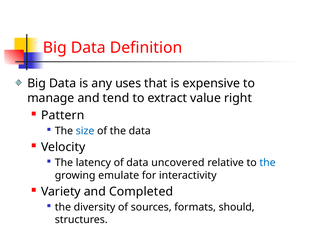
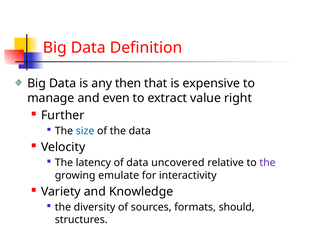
uses: uses -> then (128, 84)
tend: tend -> even (116, 98)
Pattern: Pattern -> Further (63, 115)
the colour: blue -> purple (268, 163)
Completed: Completed -> Knowledge (141, 192)
